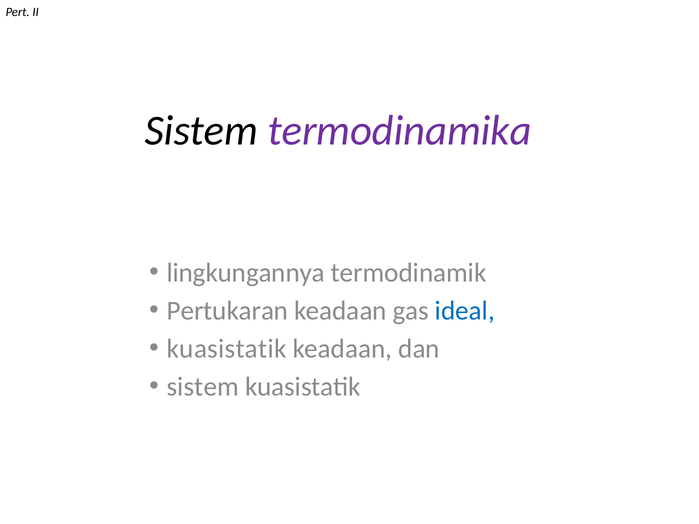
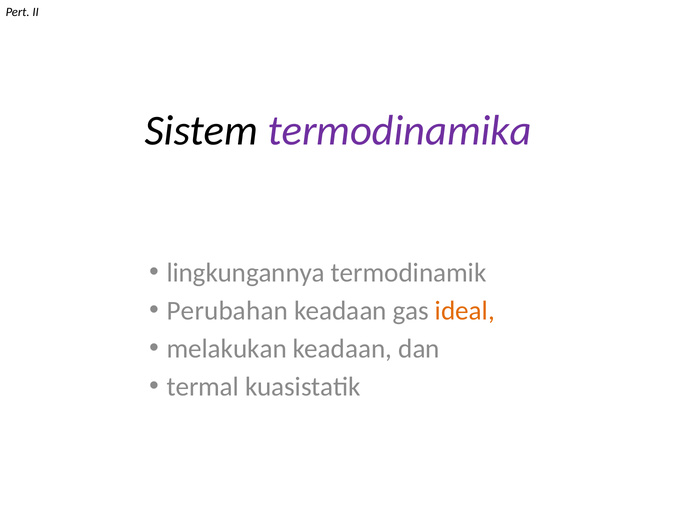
Pertukaran: Pertukaran -> Perubahan (227, 311)
ideal colour: blue -> orange (465, 311)
kuasistatik: kuasistatik -> melakukan (227, 349)
sistem: sistem -> termal (203, 387)
